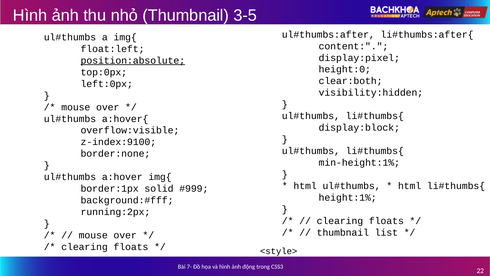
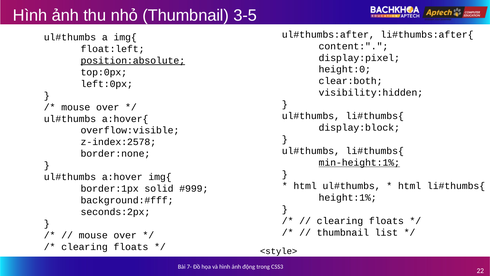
z-index:9100: z-index:9100 -> z-index:2578 (118, 142)
min-height:1% underline: none -> present (359, 162)
running:2px: running:2px -> seconds:2px (115, 212)
